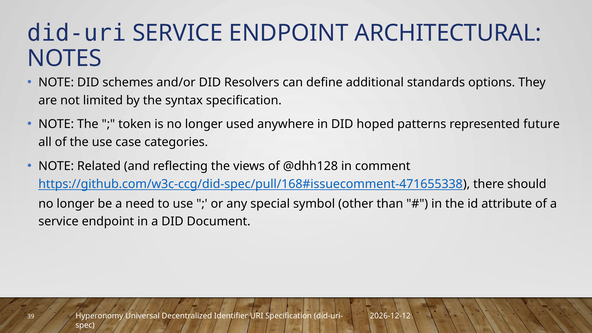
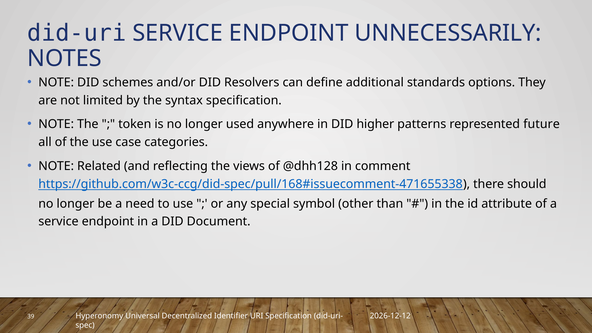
ARCHITECTURAL: ARCHITECTURAL -> UNNECESSARILY (448, 33)
hoped: hoped -> higher (375, 124)
